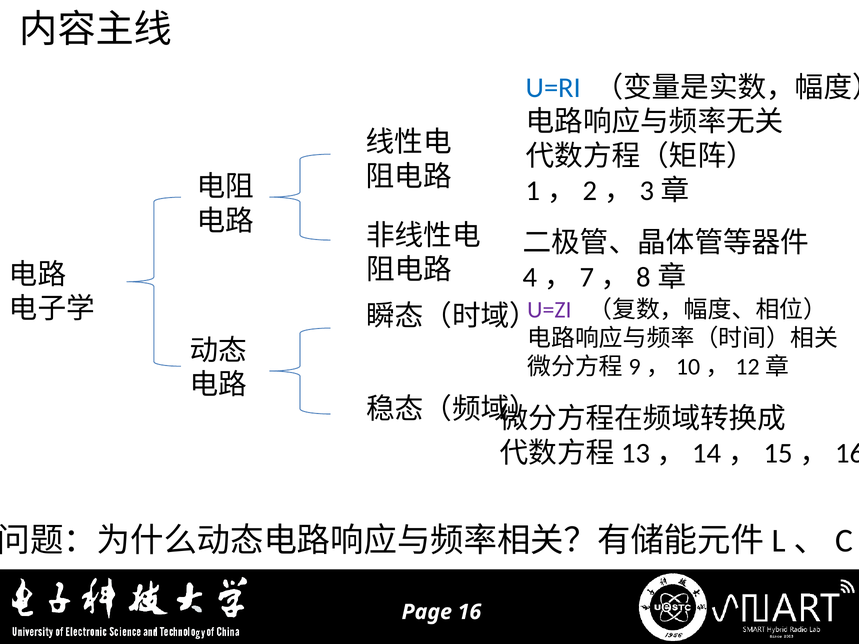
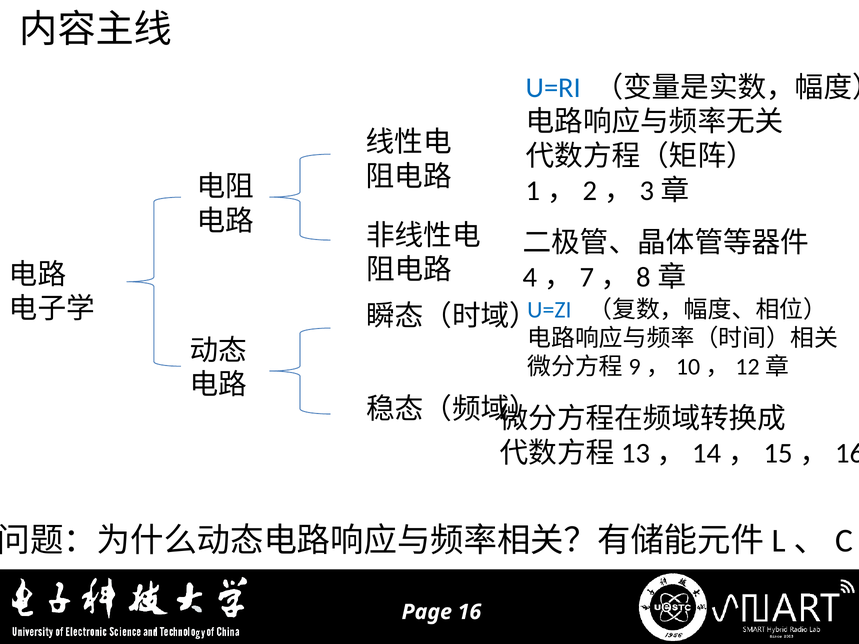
U=ZI colour: purple -> blue (549, 310)
